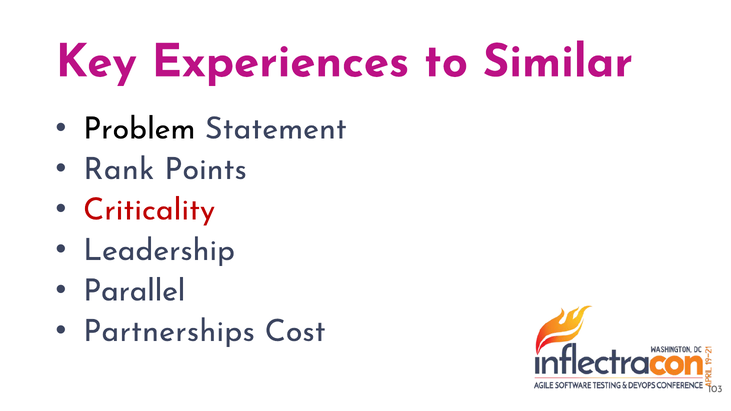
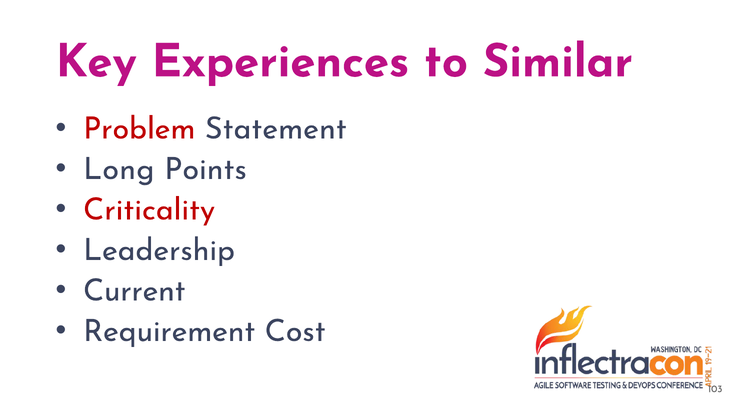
Problem colour: black -> red (139, 128)
Rank: Rank -> Long (119, 169)
Parallel: Parallel -> Current (134, 291)
Partnerships: Partnerships -> Requirement (169, 331)
